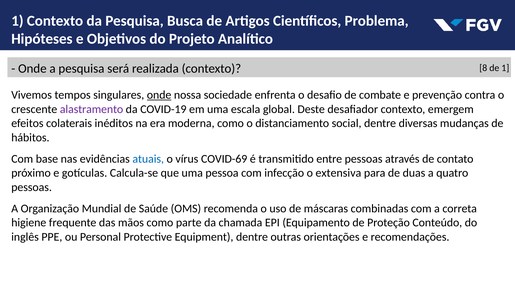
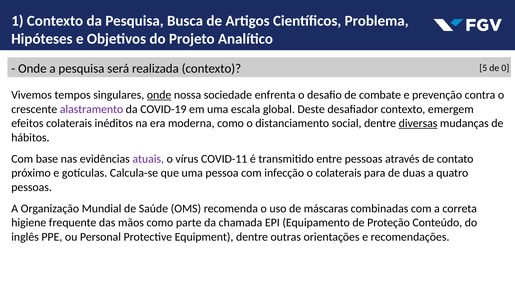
8: 8 -> 5 (483, 68)
de 1: 1 -> 0 (505, 68)
diversas underline: none -> present (418, 123)
atuais colour: blue -> purple (148, 159)
COVID-69: COVID-69 -> COVID-11 (224, 159)
o extensiva: extensiva -> colaterais (338, 173)
